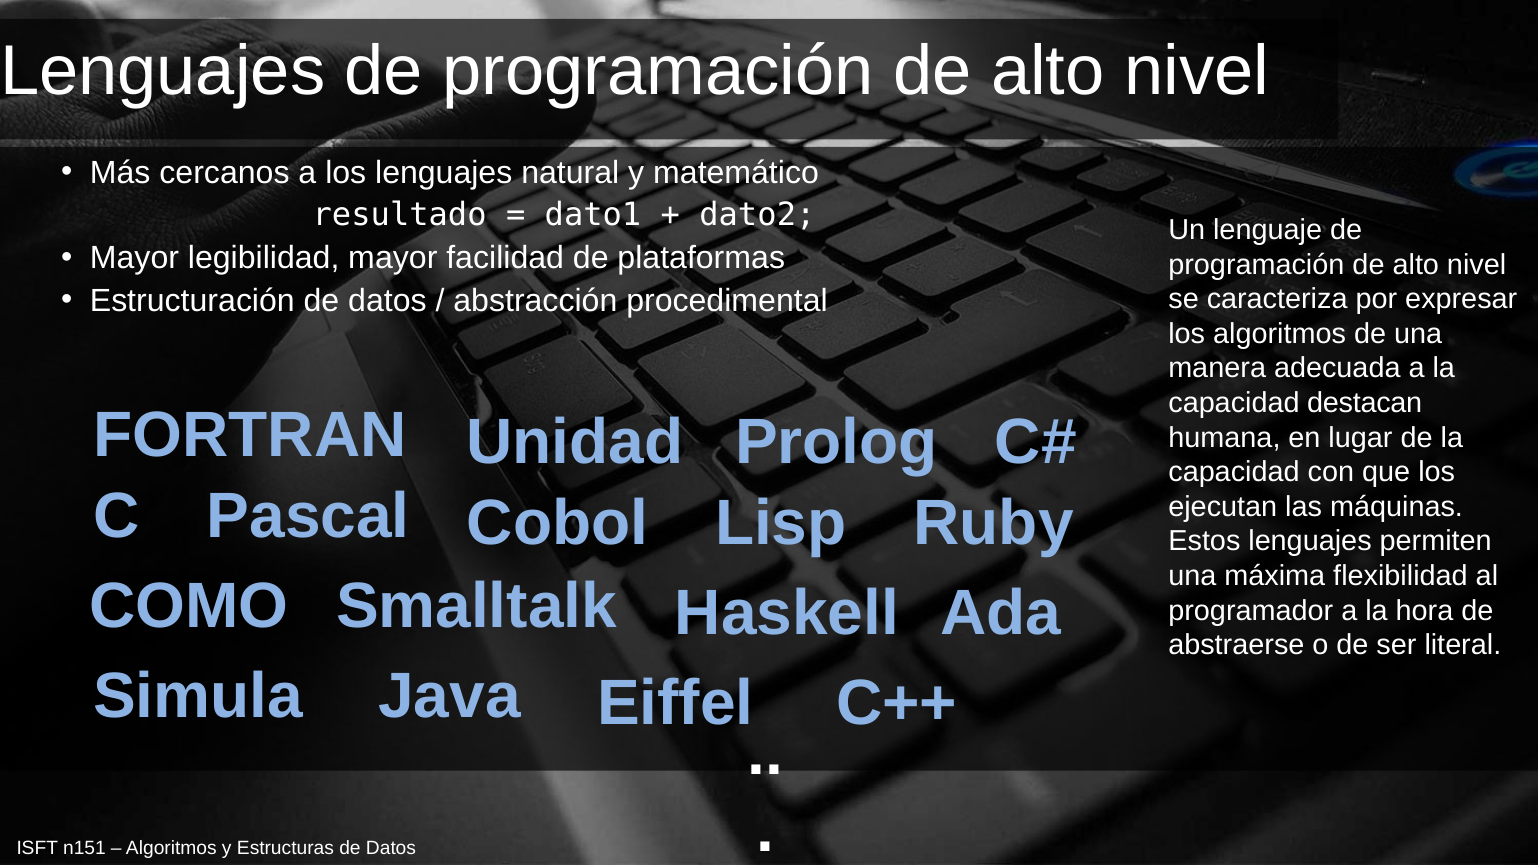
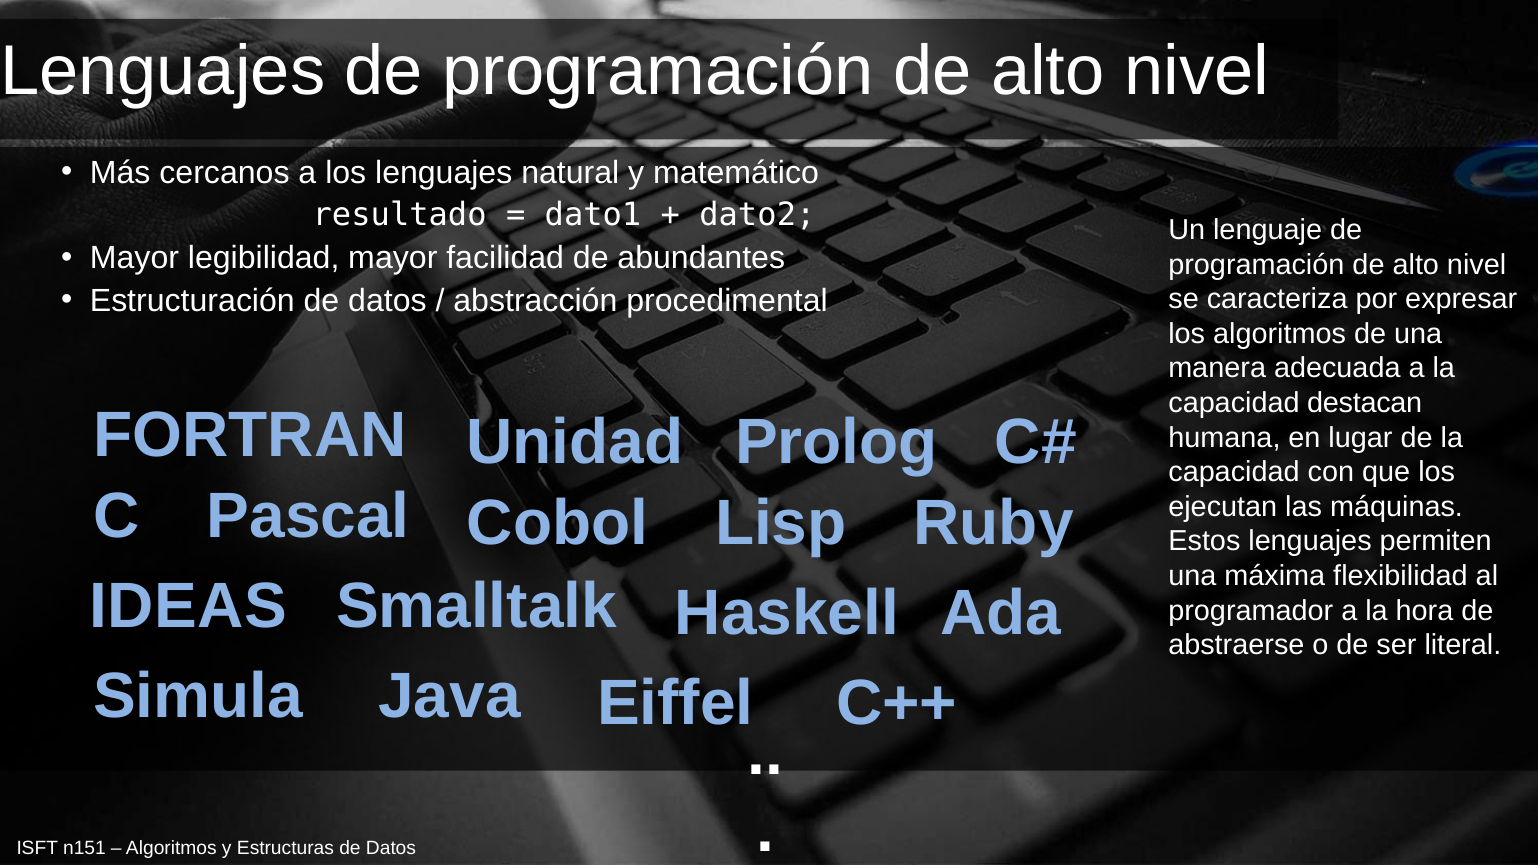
plataformas: plataformas -> abundantes (701, 258)
COMO: COMO -> IDEAS (188, 607)
